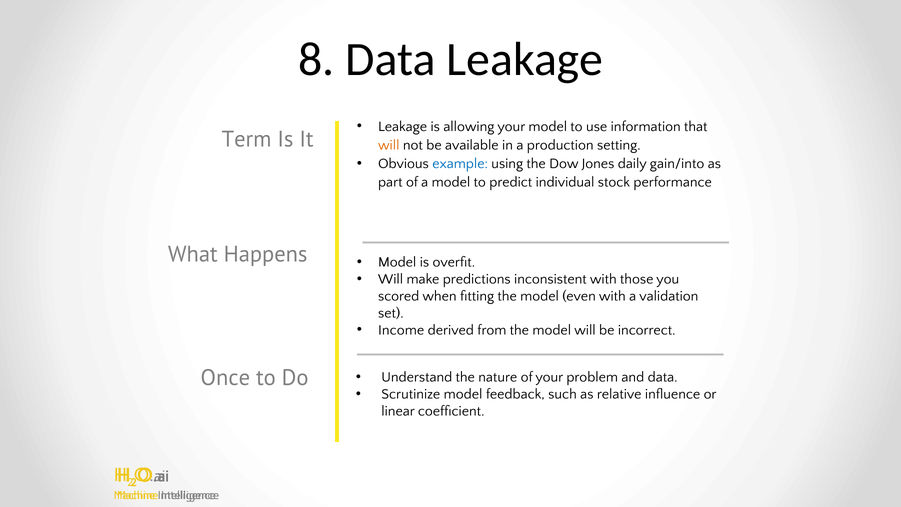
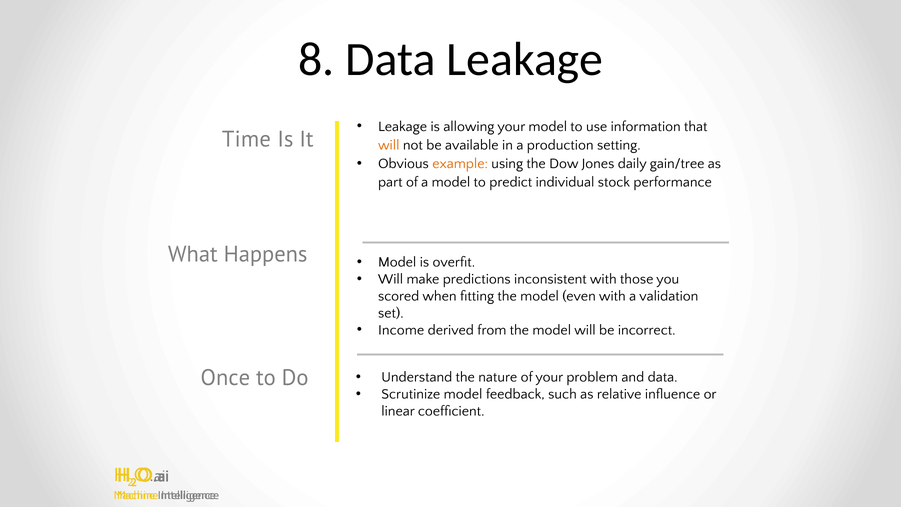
Term: Term -> Time (246, 139)
example colour: blue -> orange (460, 164)
gain/into: gain/into -> gain/tree (677, 164)
